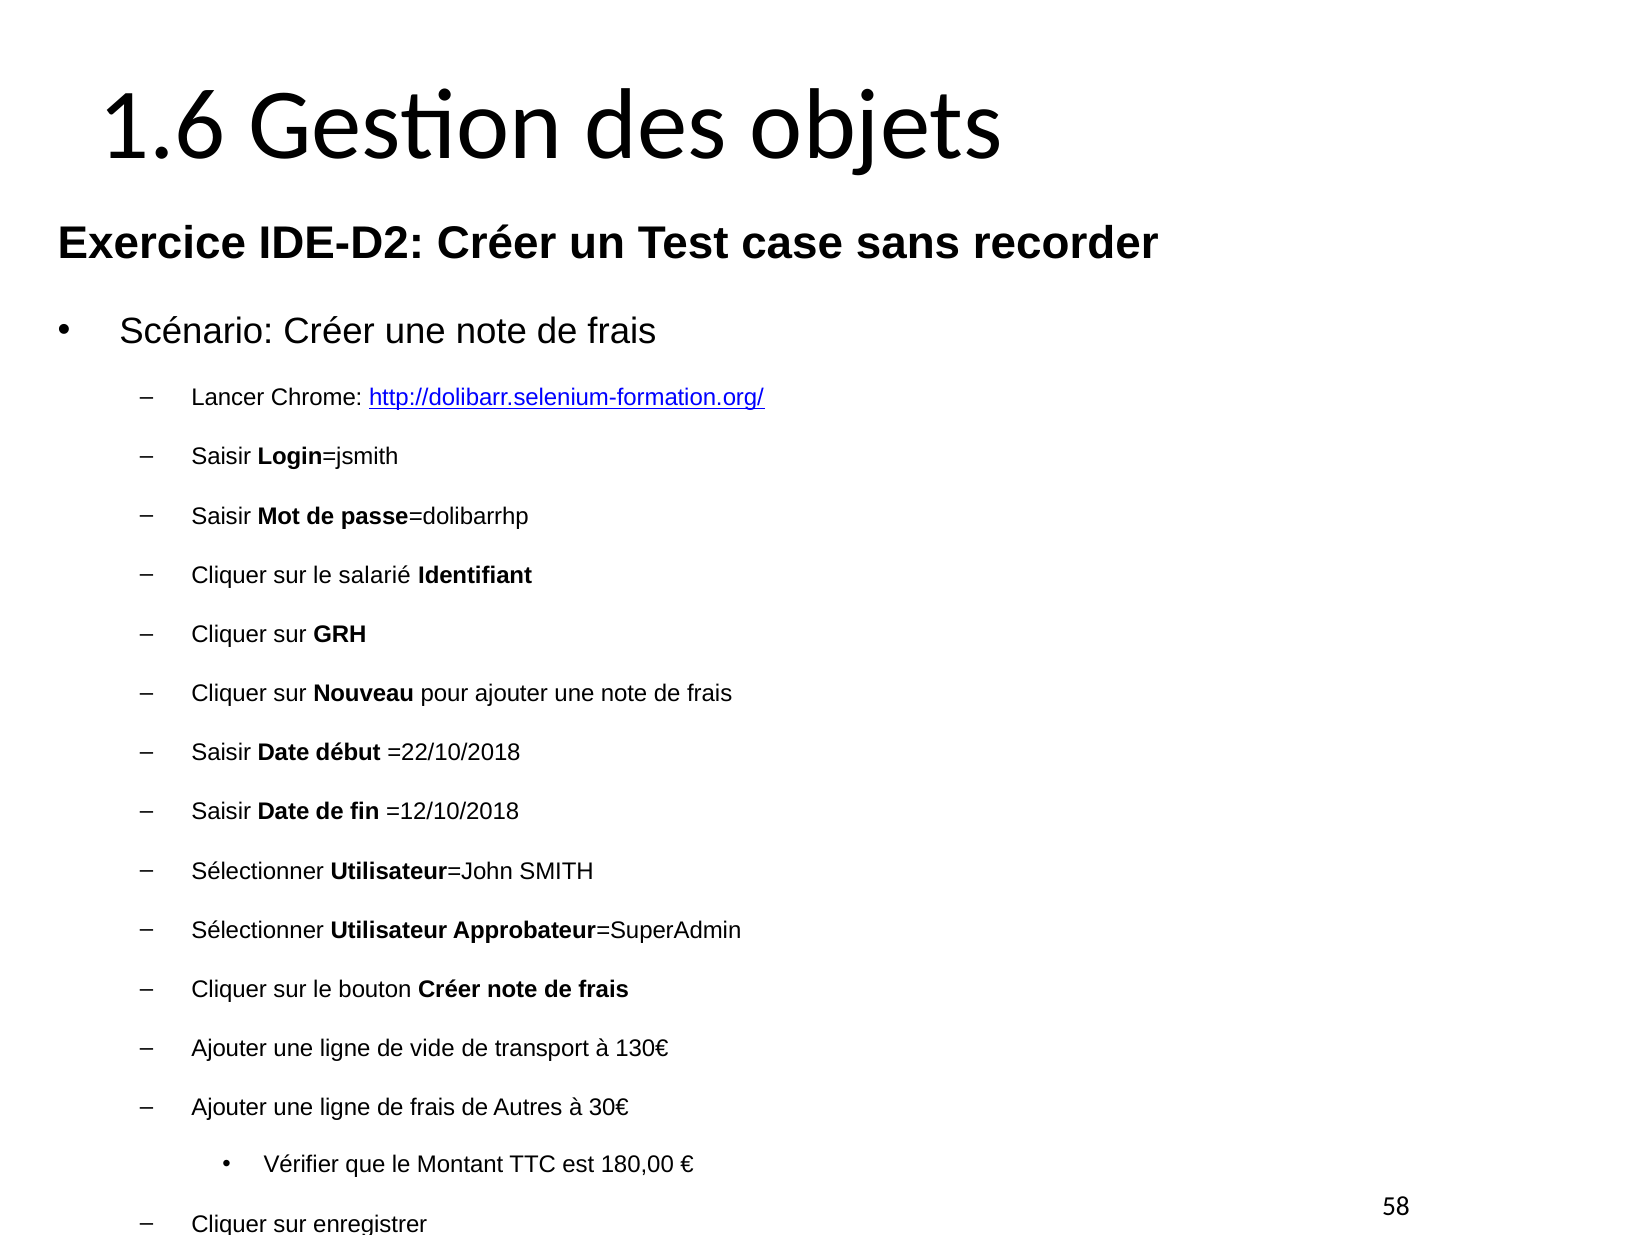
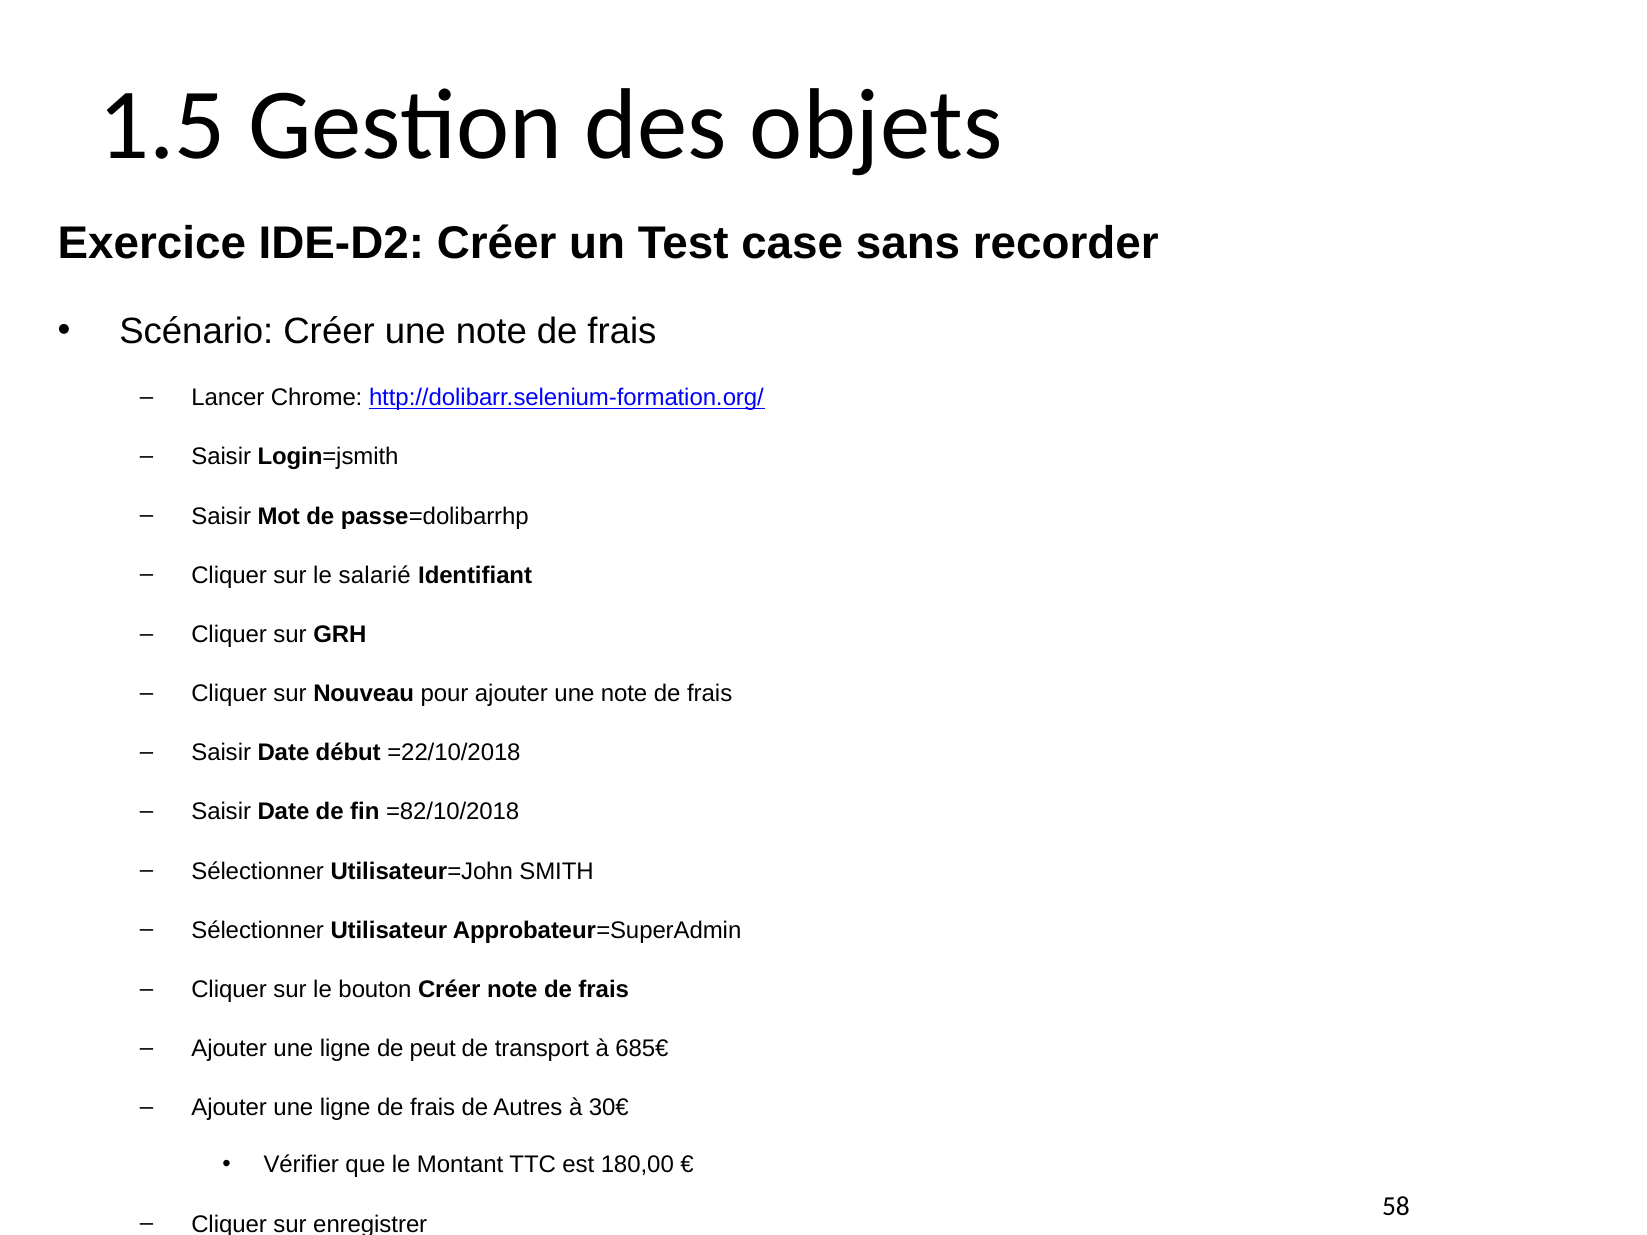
1.6: 1.6 -> 1.5 (162, 125)
=12/10/2018: =12/10/2018 -> =82/10/2018 (453, 812)
vide: vide -> peut (433, 1049)
130€: 130€ -> 685€ (642, 1049)
